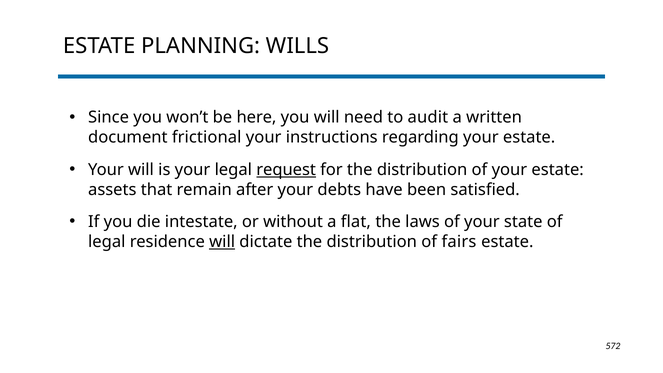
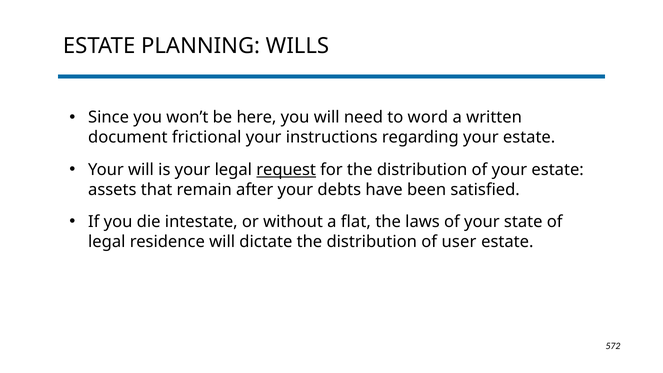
audit: audit -> word (428, 117)
will underline: present -> none (222, 242)
fairs: fairs -> user (459, 242)
